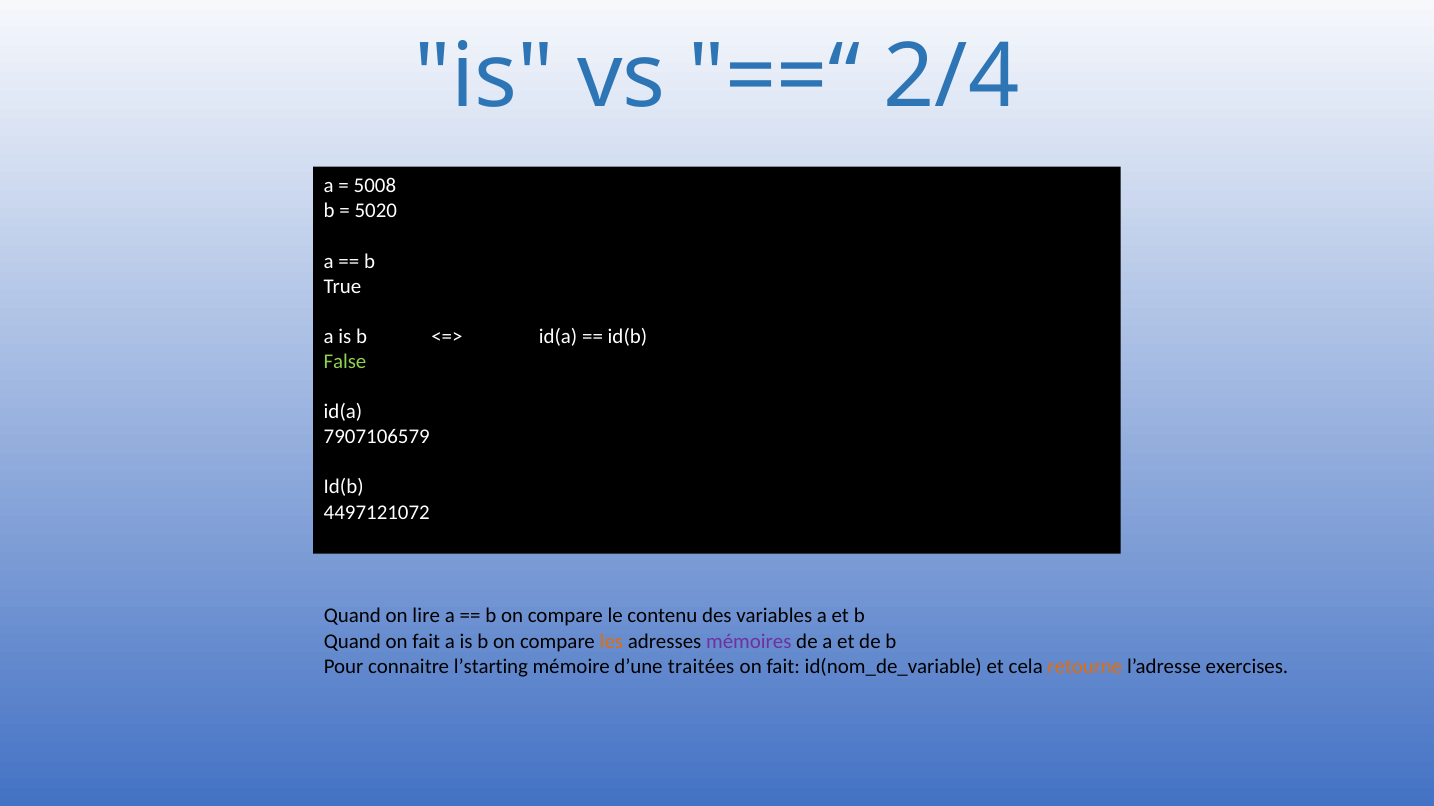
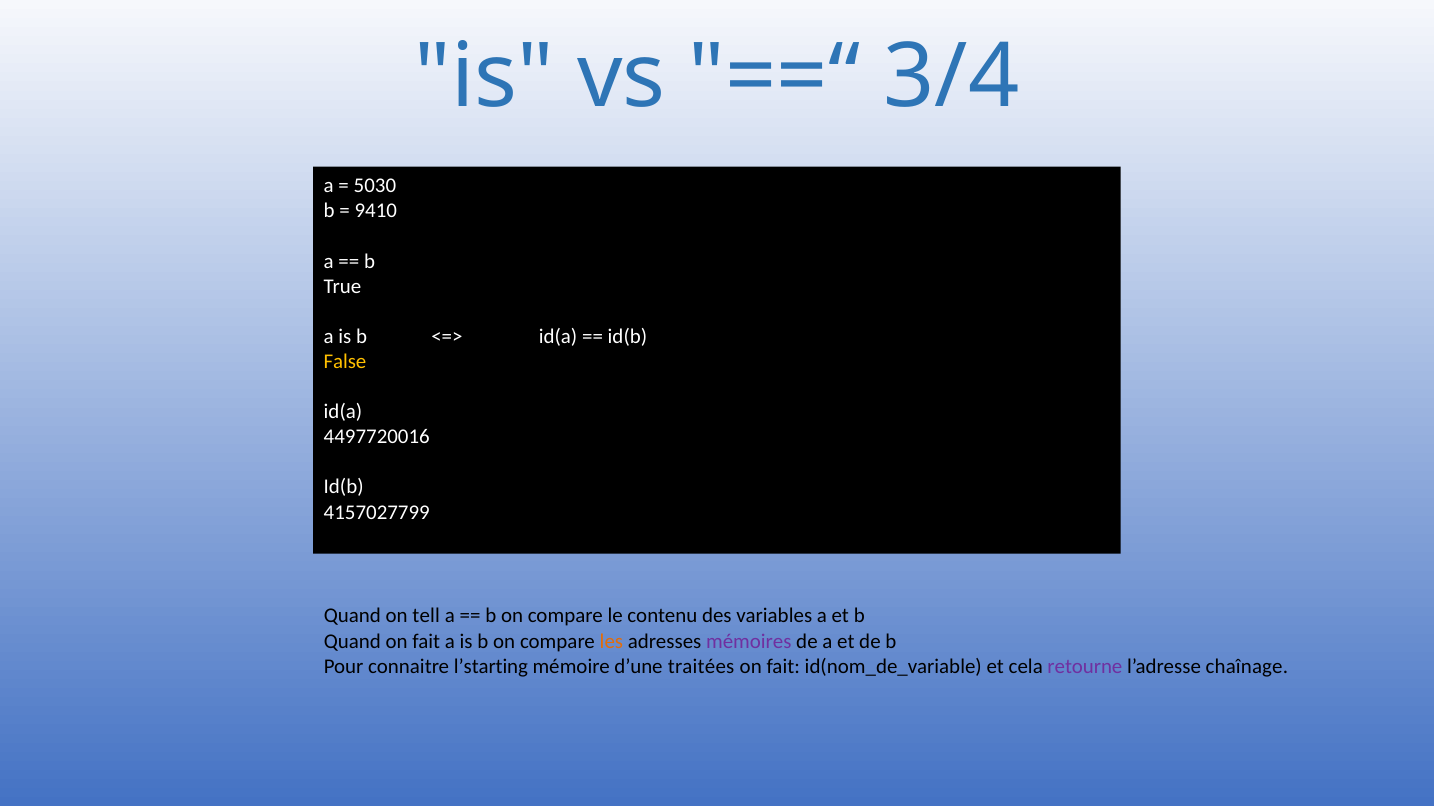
2/4: 2/4 -> 3/4 (951, 77)
5008: 5008 -> 5030 (375, 186)
5020: 5020 -> 9410 (376, 211)
False colour: light green -> yellow (345, 362)
7907106579: 7907106579 -> 4497720016 (377, 437)
4497121072: 4497121072 -> 4157027799 (377, 513)
lire: lire -> tell (426, 617)
retourne colour: orange -> purple (1085, 667)
exercises: exercises -> chaînage (1247, 667)
